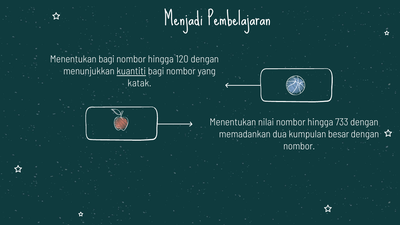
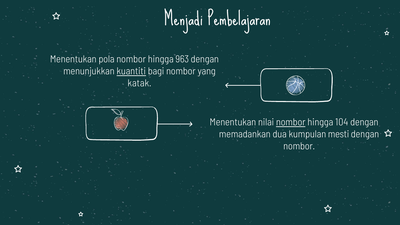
Menentukan bagi: bagi -> pola (106, 59)
120: 120 -> 963 (182, 59)
nombor underline: none -> present (291, 122)
733: 733 -> 104 (342, 122)
besar: besar -> mesti (339, 134)
